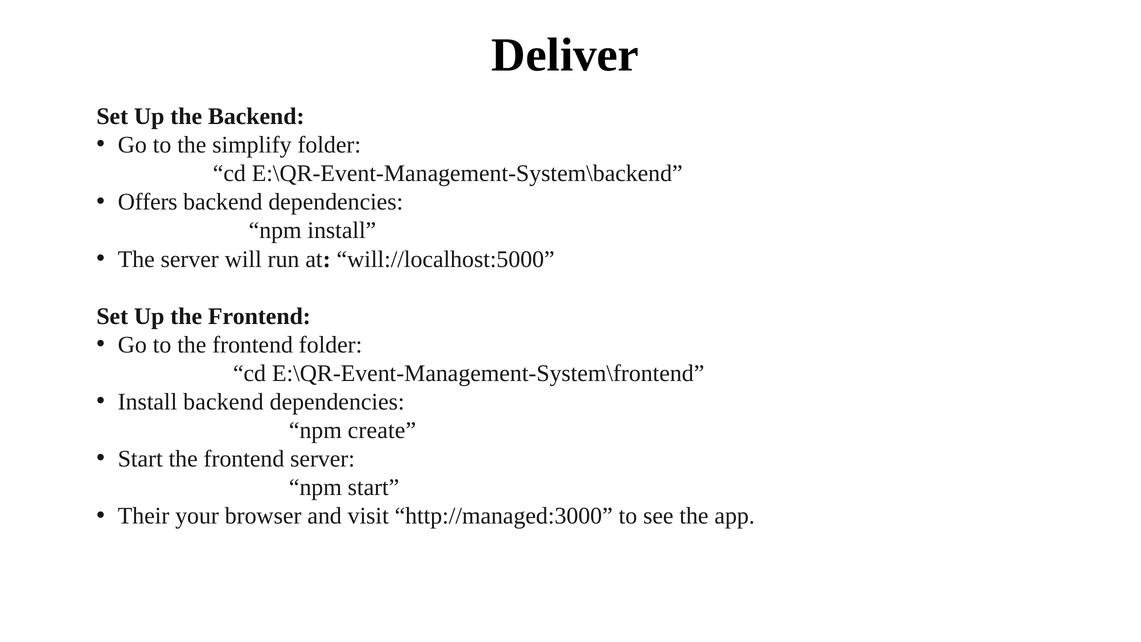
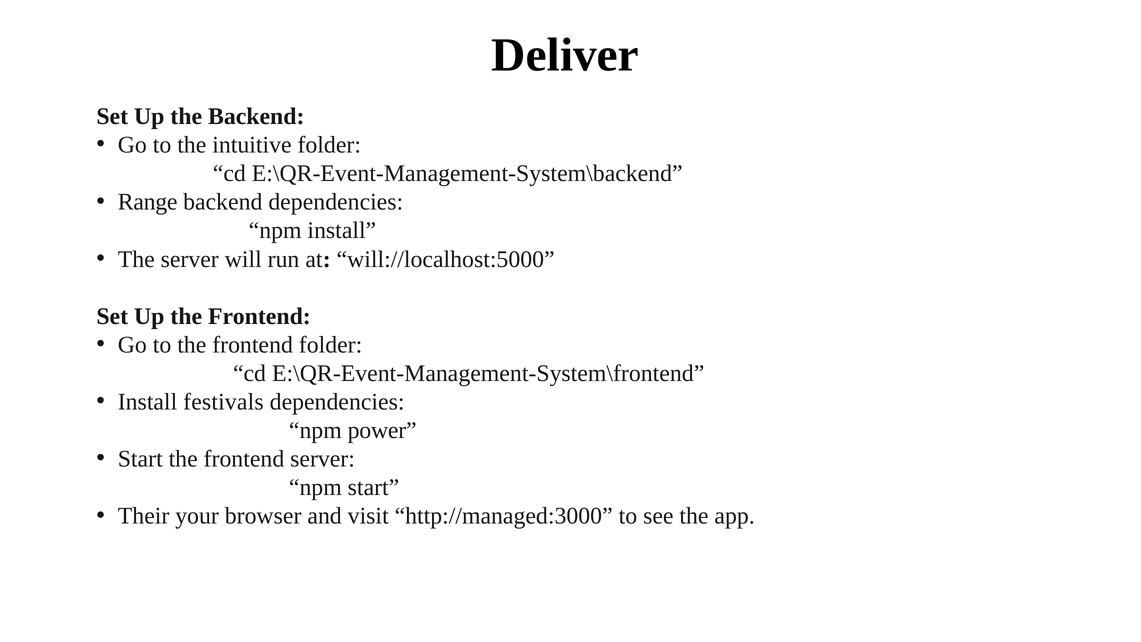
simplify: simplify -> intuitive (252, 145)
Offers: Offers -> Range (148, 202)
Install backend: backend -> festivals (223, 402)
create: create -> power (382, 430)
